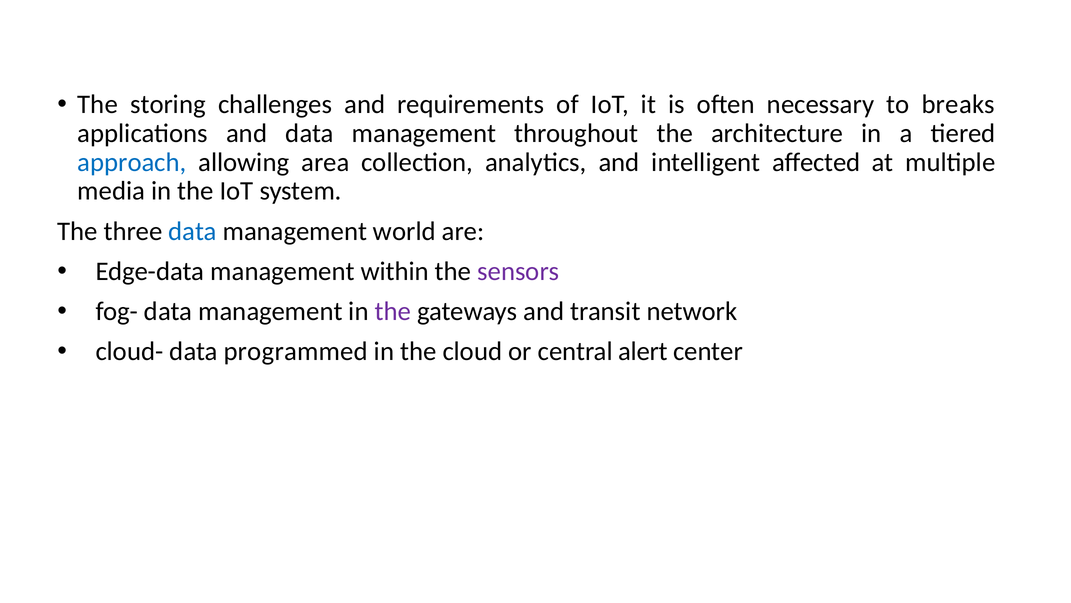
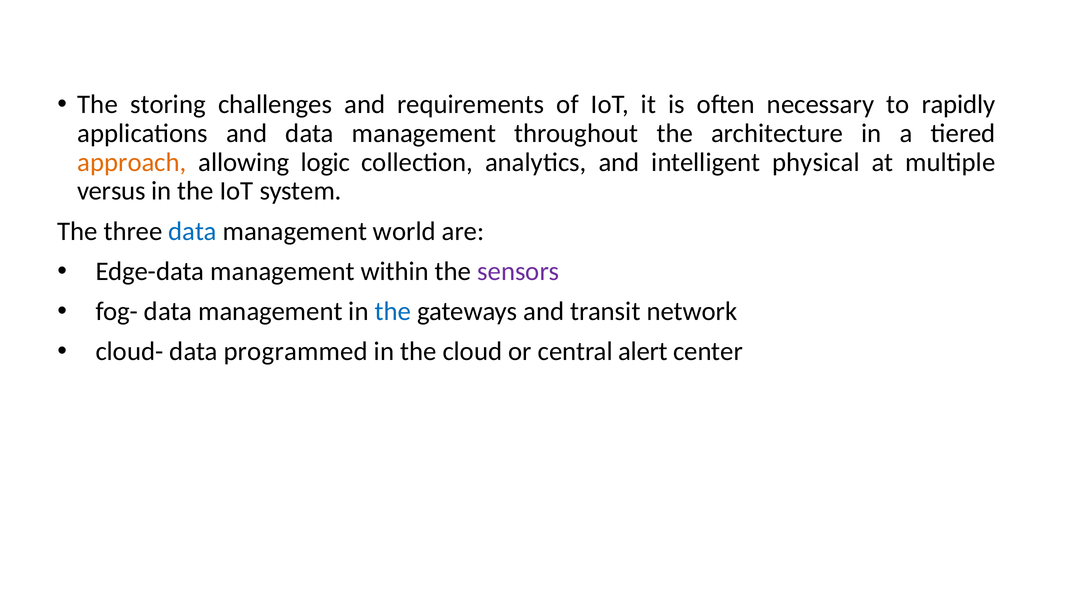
breaks: breaks -> rapidly (958, 104)
approach colour: blue -> orange (132, 162)
area: area -> logic (325, 162)
affected: affected -> physical (816, 162)
media: media -> versus (111, 191)
the colour: purple -> blue (393, 311)
